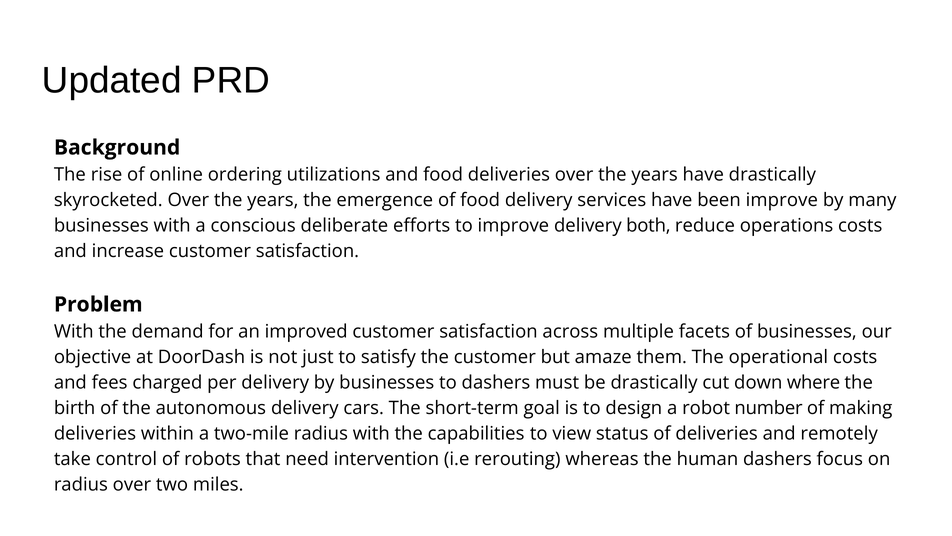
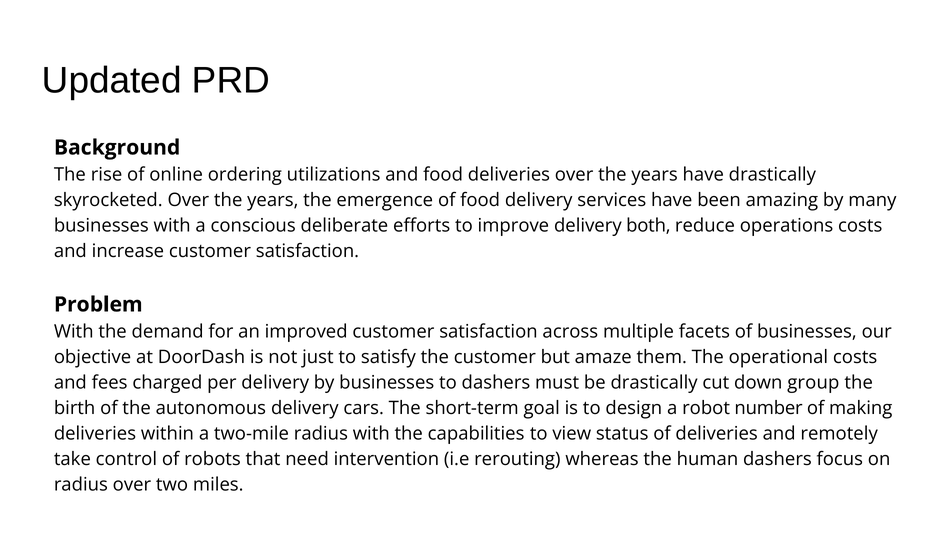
been improve: improve -> amazing (782, 200)
where: where -> group (813, 382)
